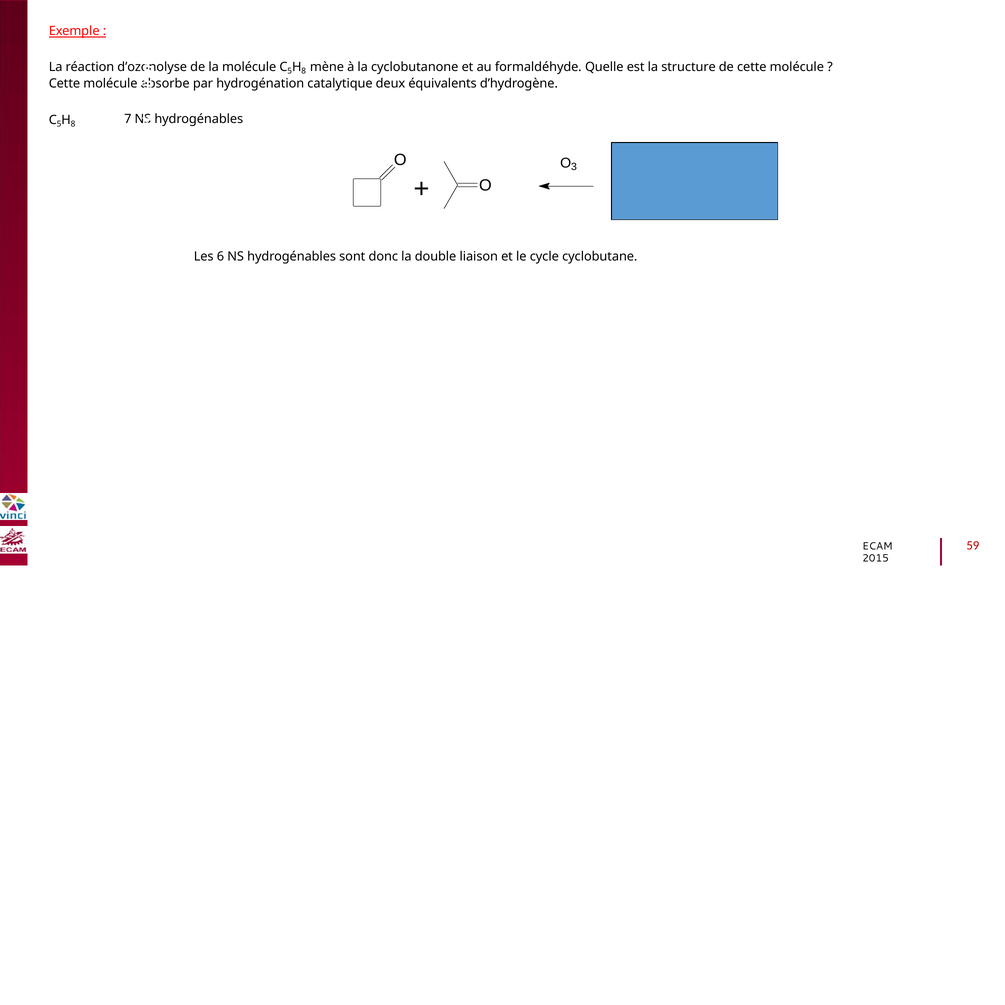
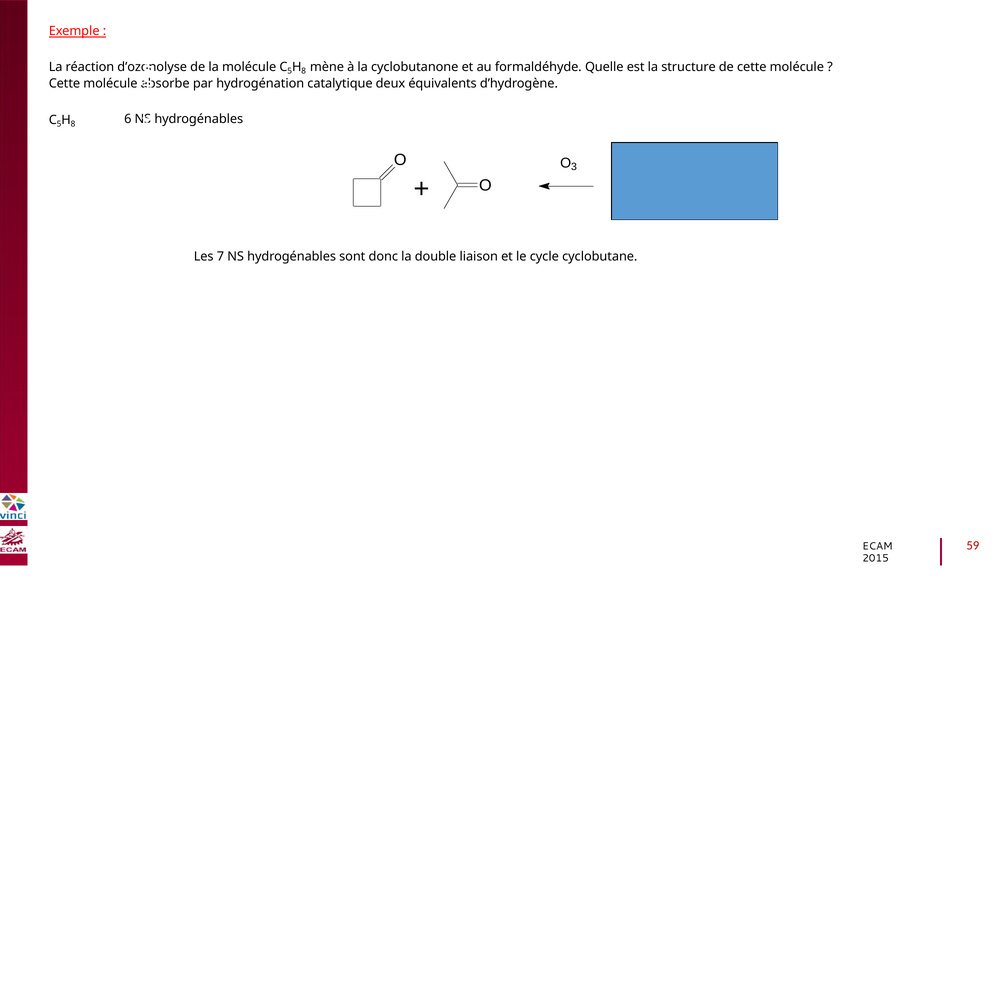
7: 7 -> 6 (128, 119)
6: 6 -> 7 (220, 257)
